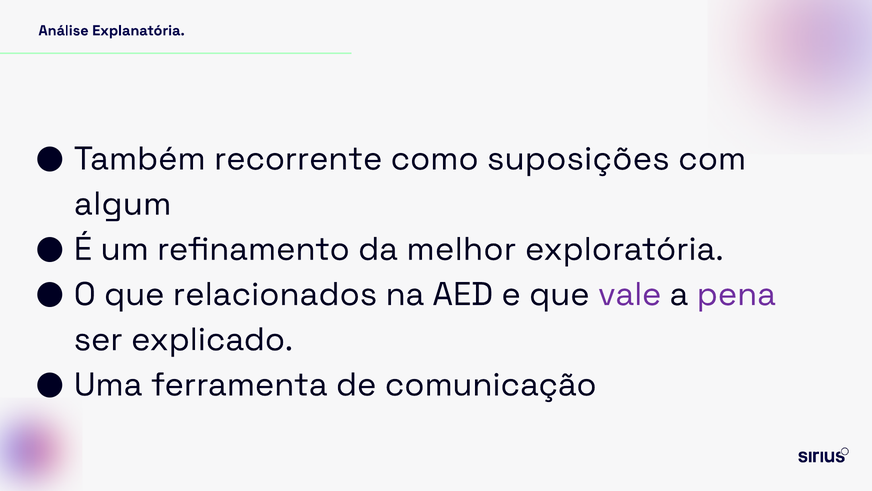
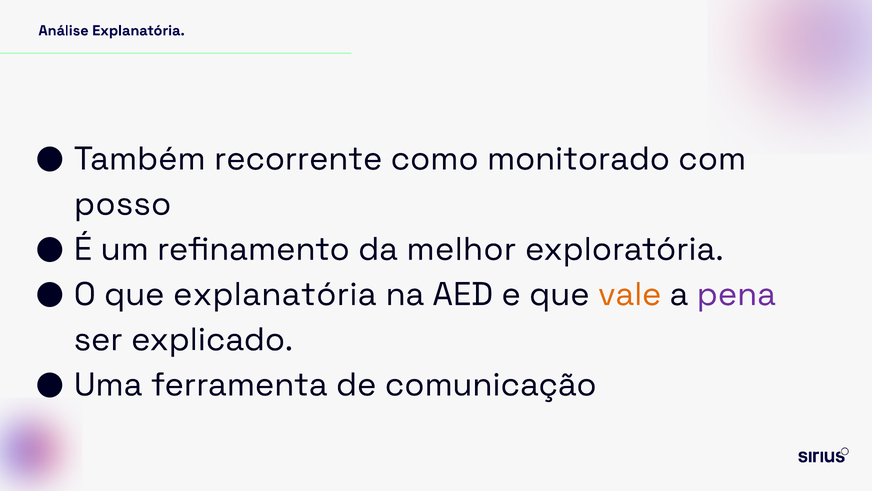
suposições: suposições -> monitorado (579, 158)
algum: algum -> posso (123, 204)
que relacionados: relacionados -> explanatória (275, 294)
vale colour: purple -> orange (630, 294)
